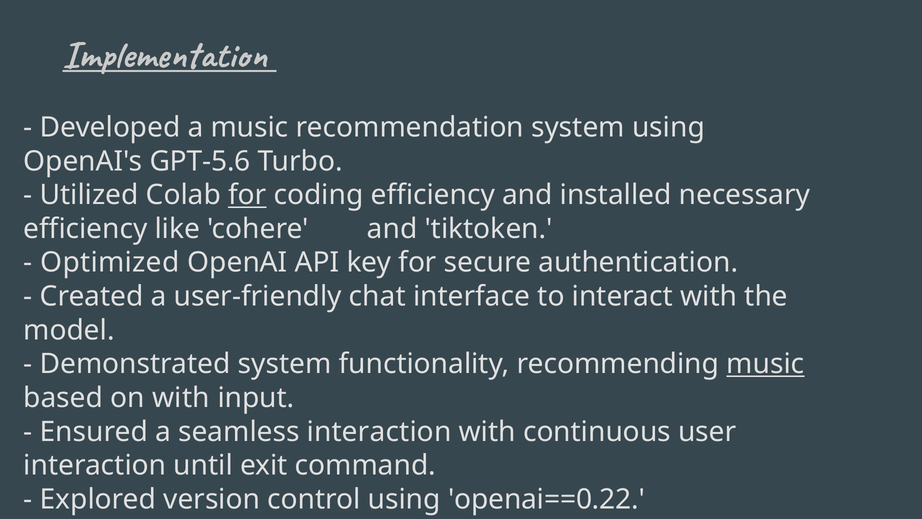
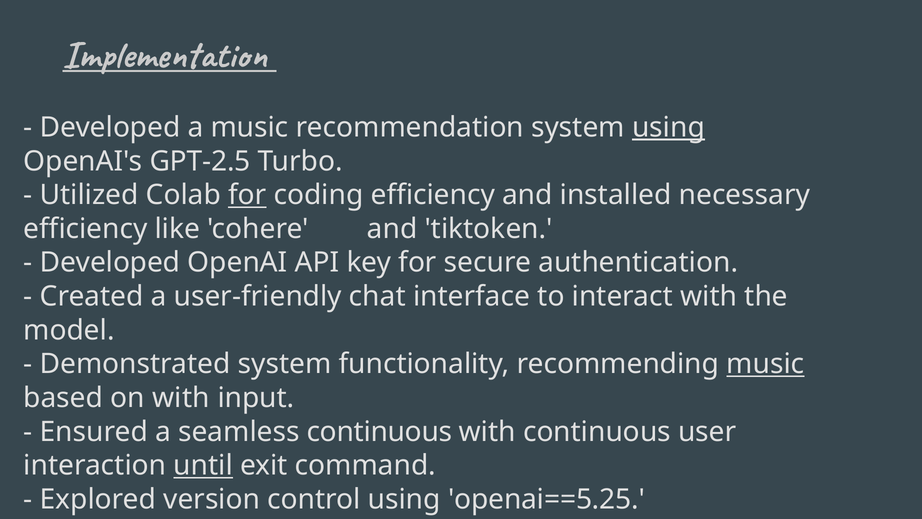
using underline: none -> present (668, 127)
GPT-5.6: GPT-5.6 -> GPT-2.5 (200, 161)
Optimized: Optimized -> Developed (110, 262)
seamless interaction: interaction -> continuous (379, 431)
until underline: none -> present (203, 465)
openai==0.22: openai==0.22 -> openai==5.25 (547, 499)
